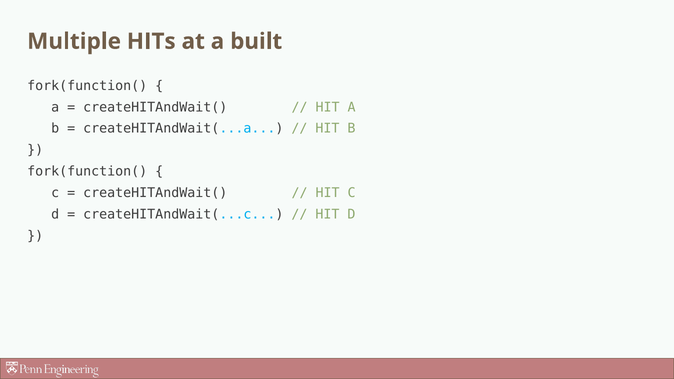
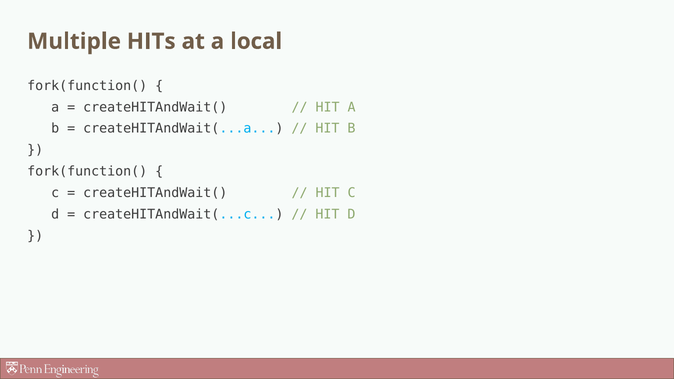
built: built -> local (256, 41)
